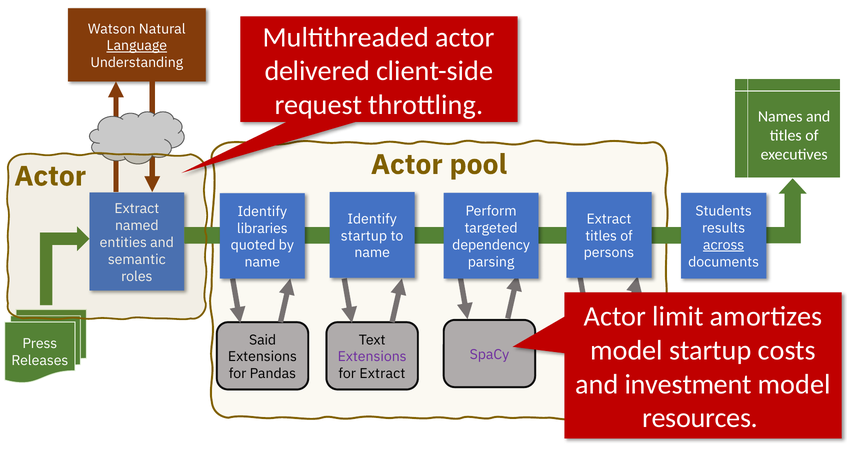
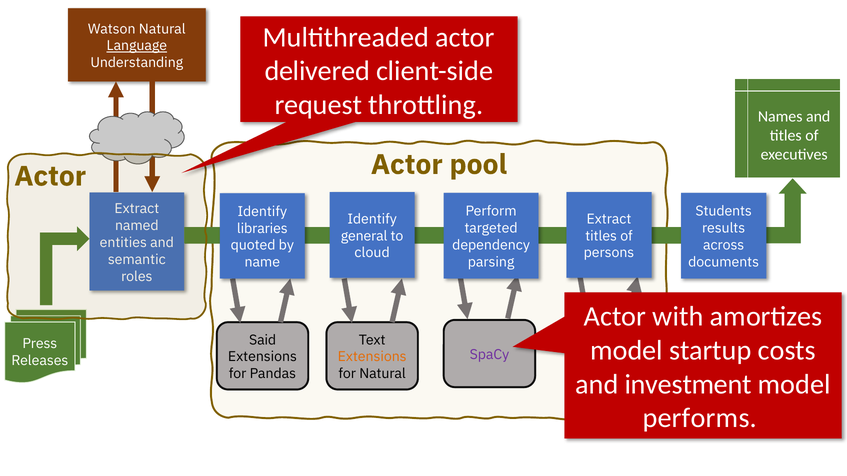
startup: startup -> general (364, 236)
across underline: present -> none (724, 245)
name: name -> cloud (372, 253)
limit: limit -> with (678, 317)
Extensions colour: purple -> orange (372, 357)
for Extract: Extract -> Natural (383, 374)
resources: resources -> performs (700, 419)
